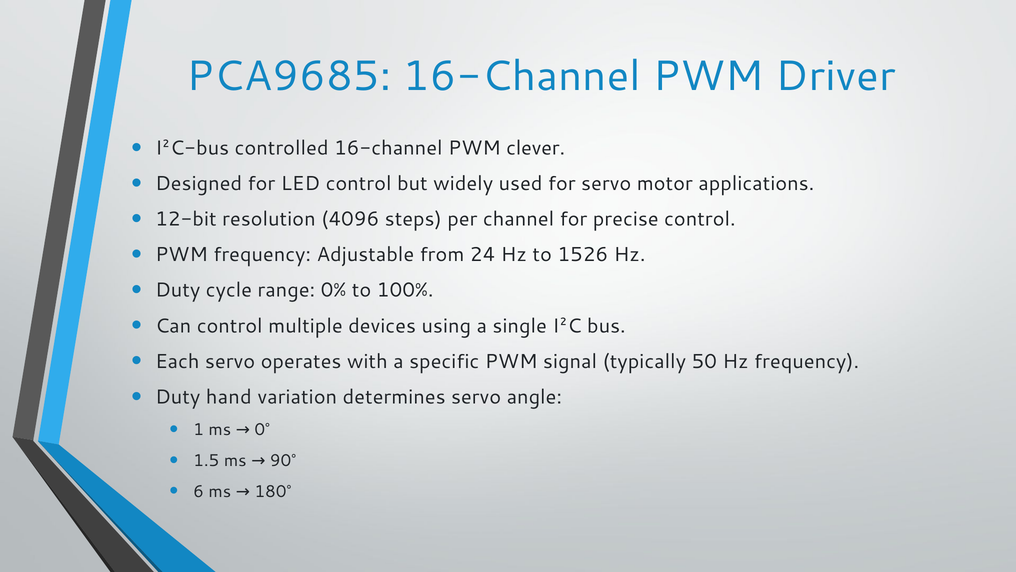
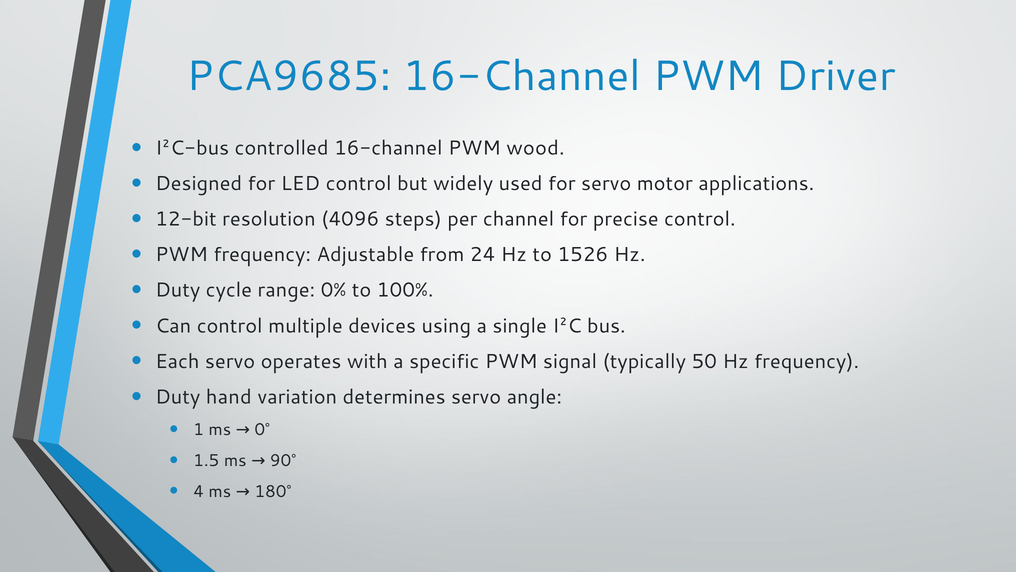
clever: clever -> wood (535, 148)
6: 6 -> 4 (199, 491)
